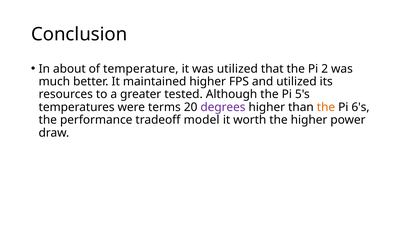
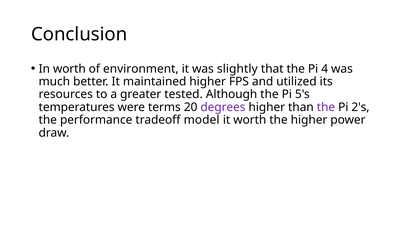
In about: about -> worth (69, 69)
temperature: temperature -> environment (141, 69)
was utilized: utilized -> slightly (237, 69)
2: 2 -> 4 (325, 69)
the colour: orange -> purple (326, 107)
6's: 6's -> 2's (360, 107)
